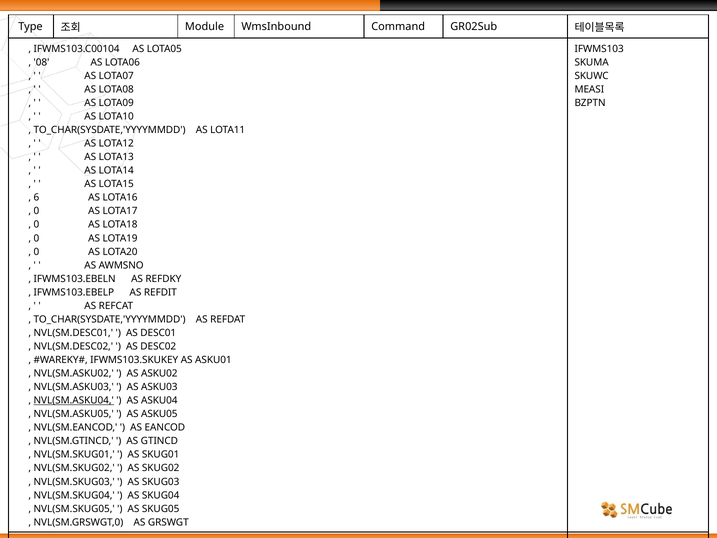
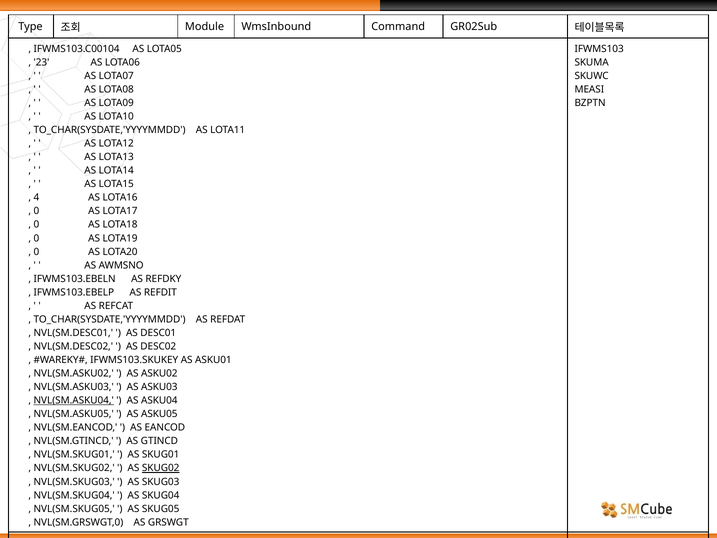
08: 08 -> 23 (41, 62)
6: 6 -> 4 (36, 198)
SKUG02 underline: none -> present (161, 468)
